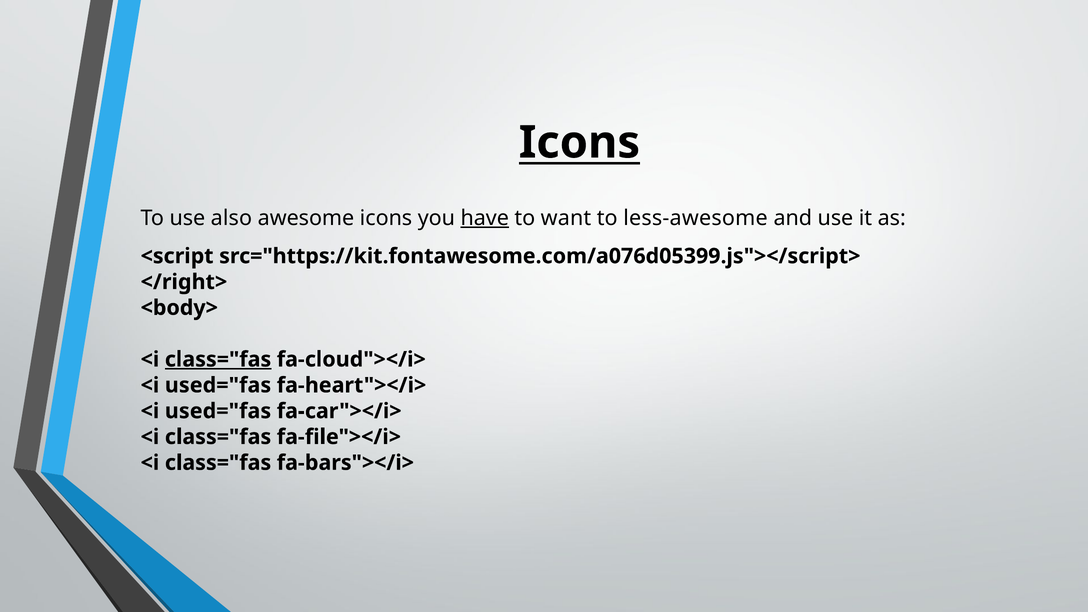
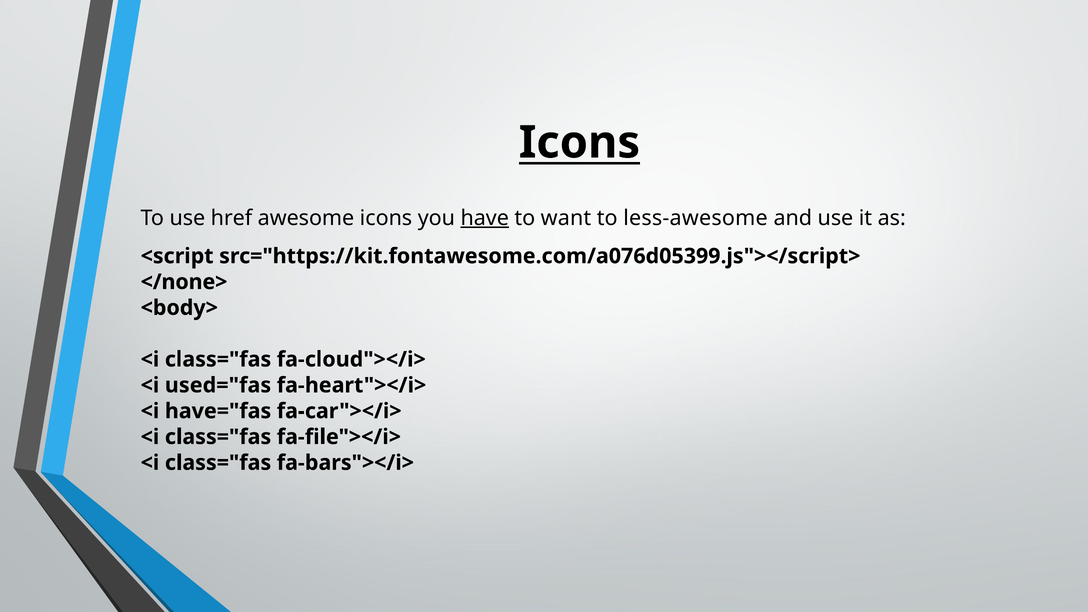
also: also -> href (231, 218)
</right>: </right> -> </none> (184, 282)
class="fas underline: present -> none (218, 359)
used="fas: used="fas -> have="fas (218, 411)
